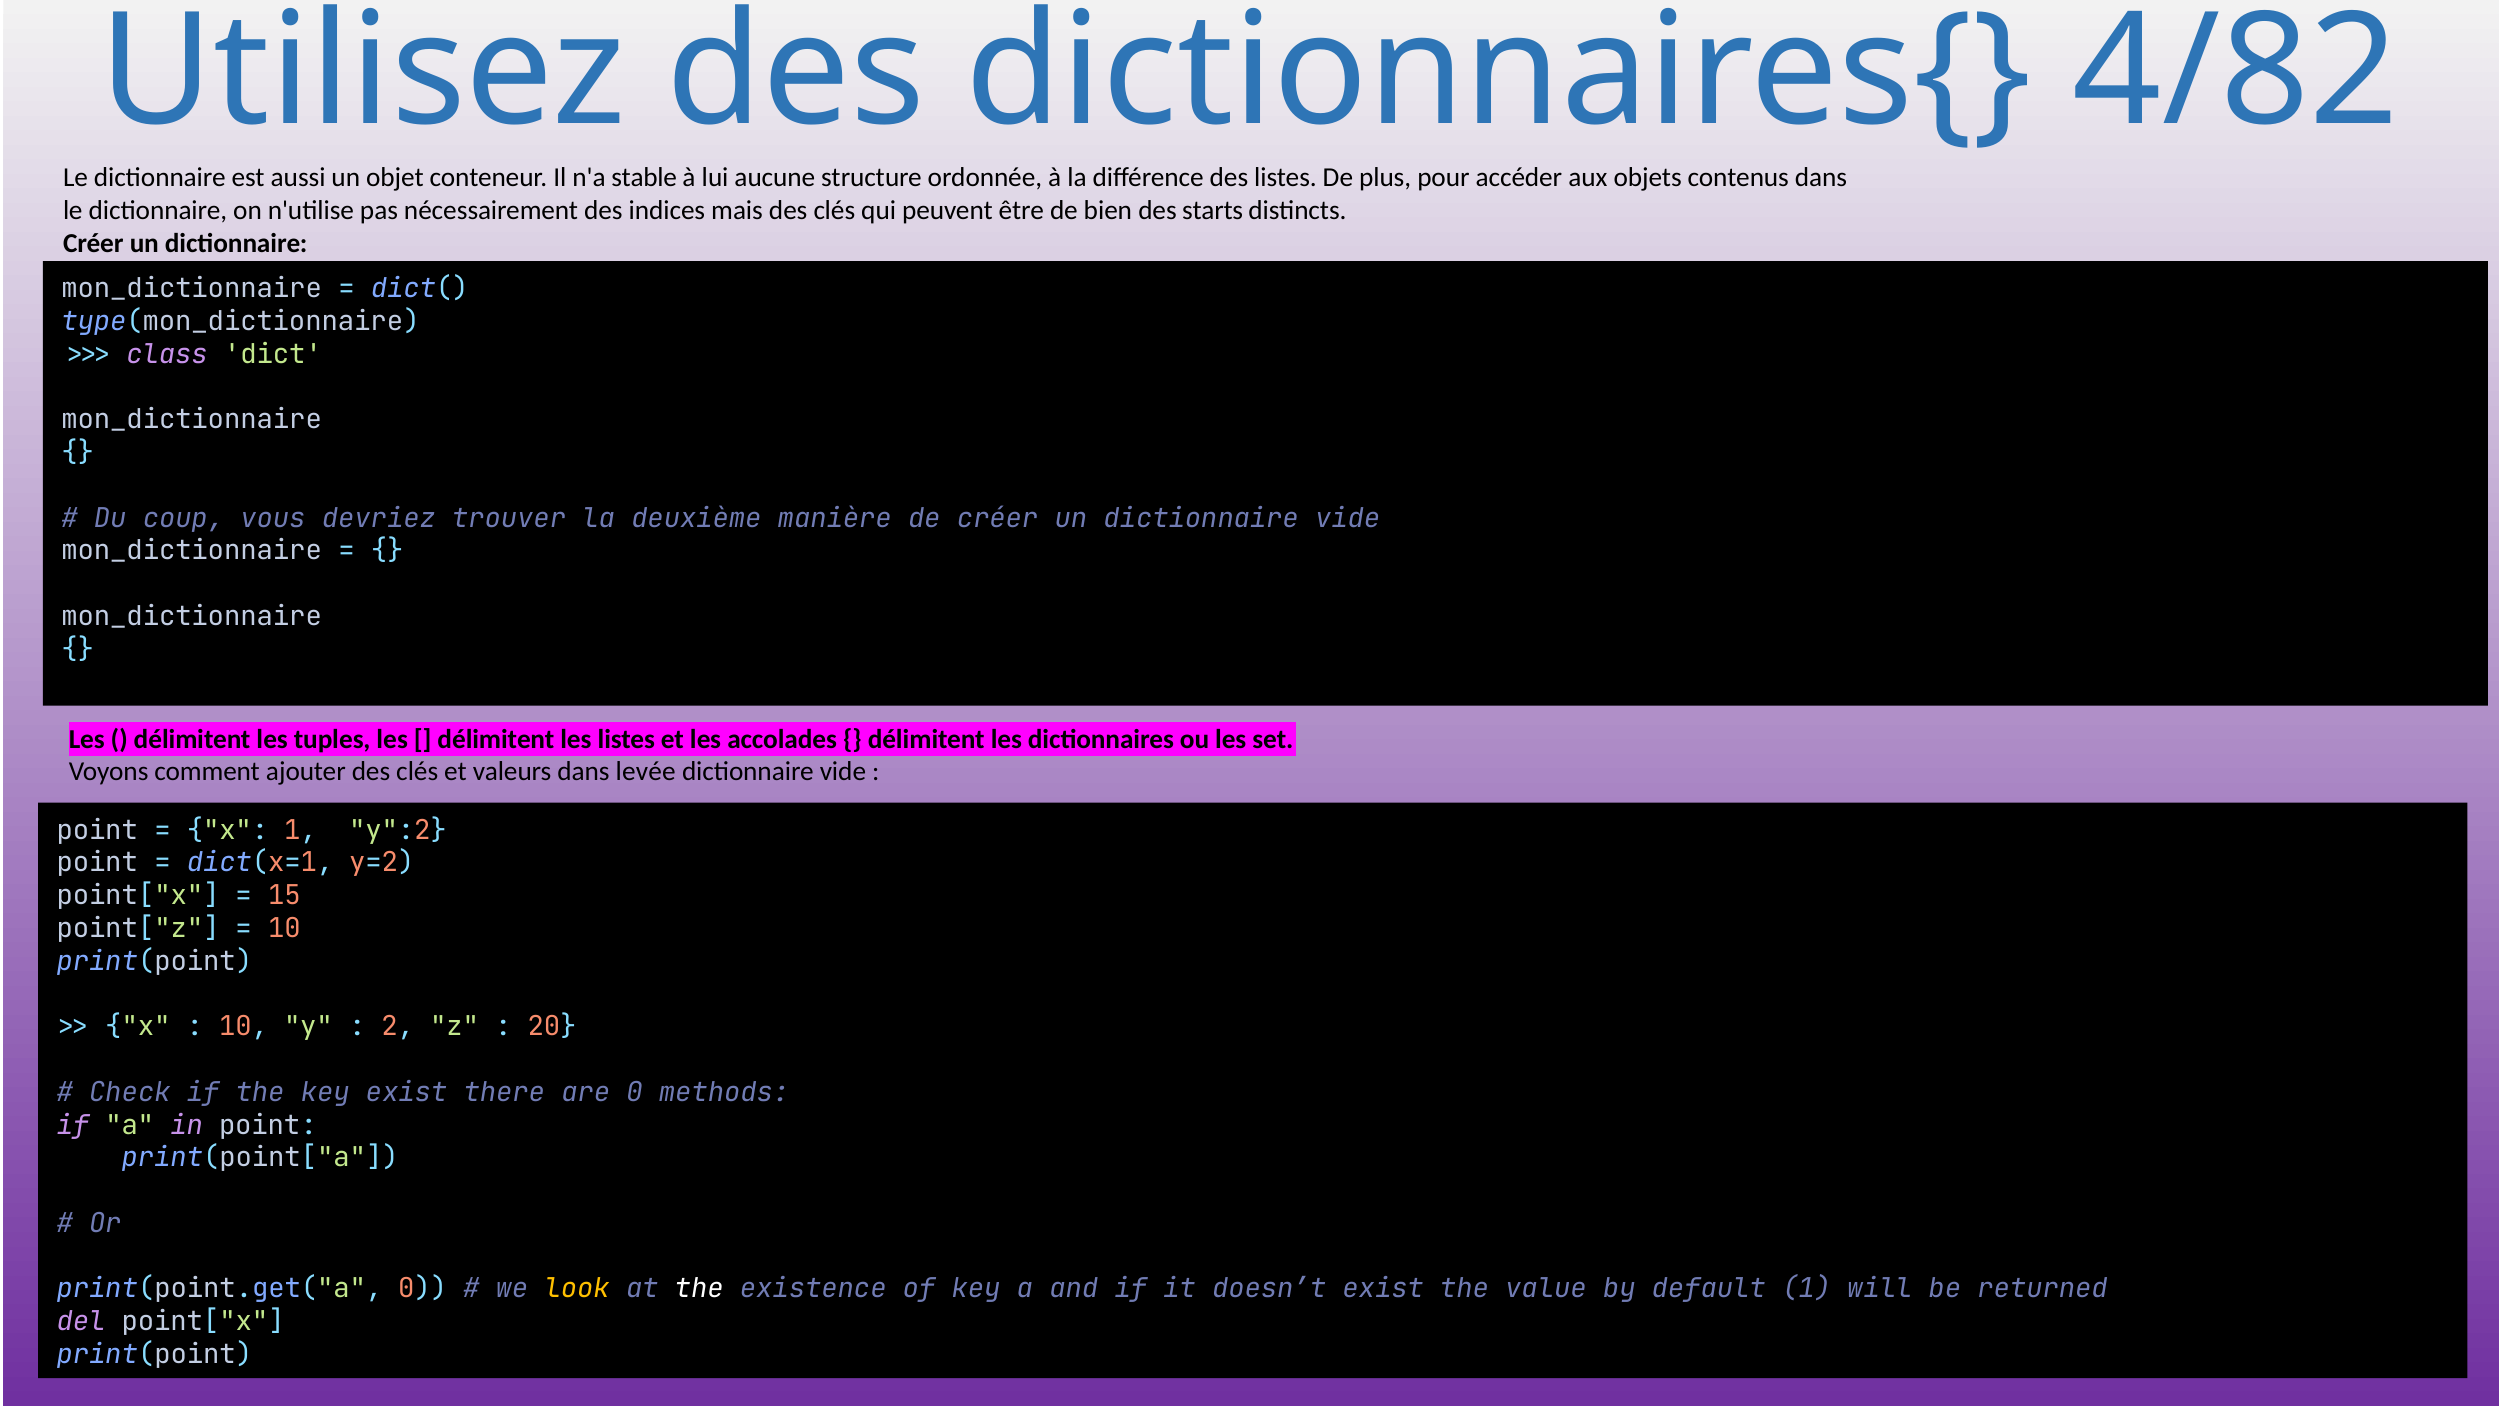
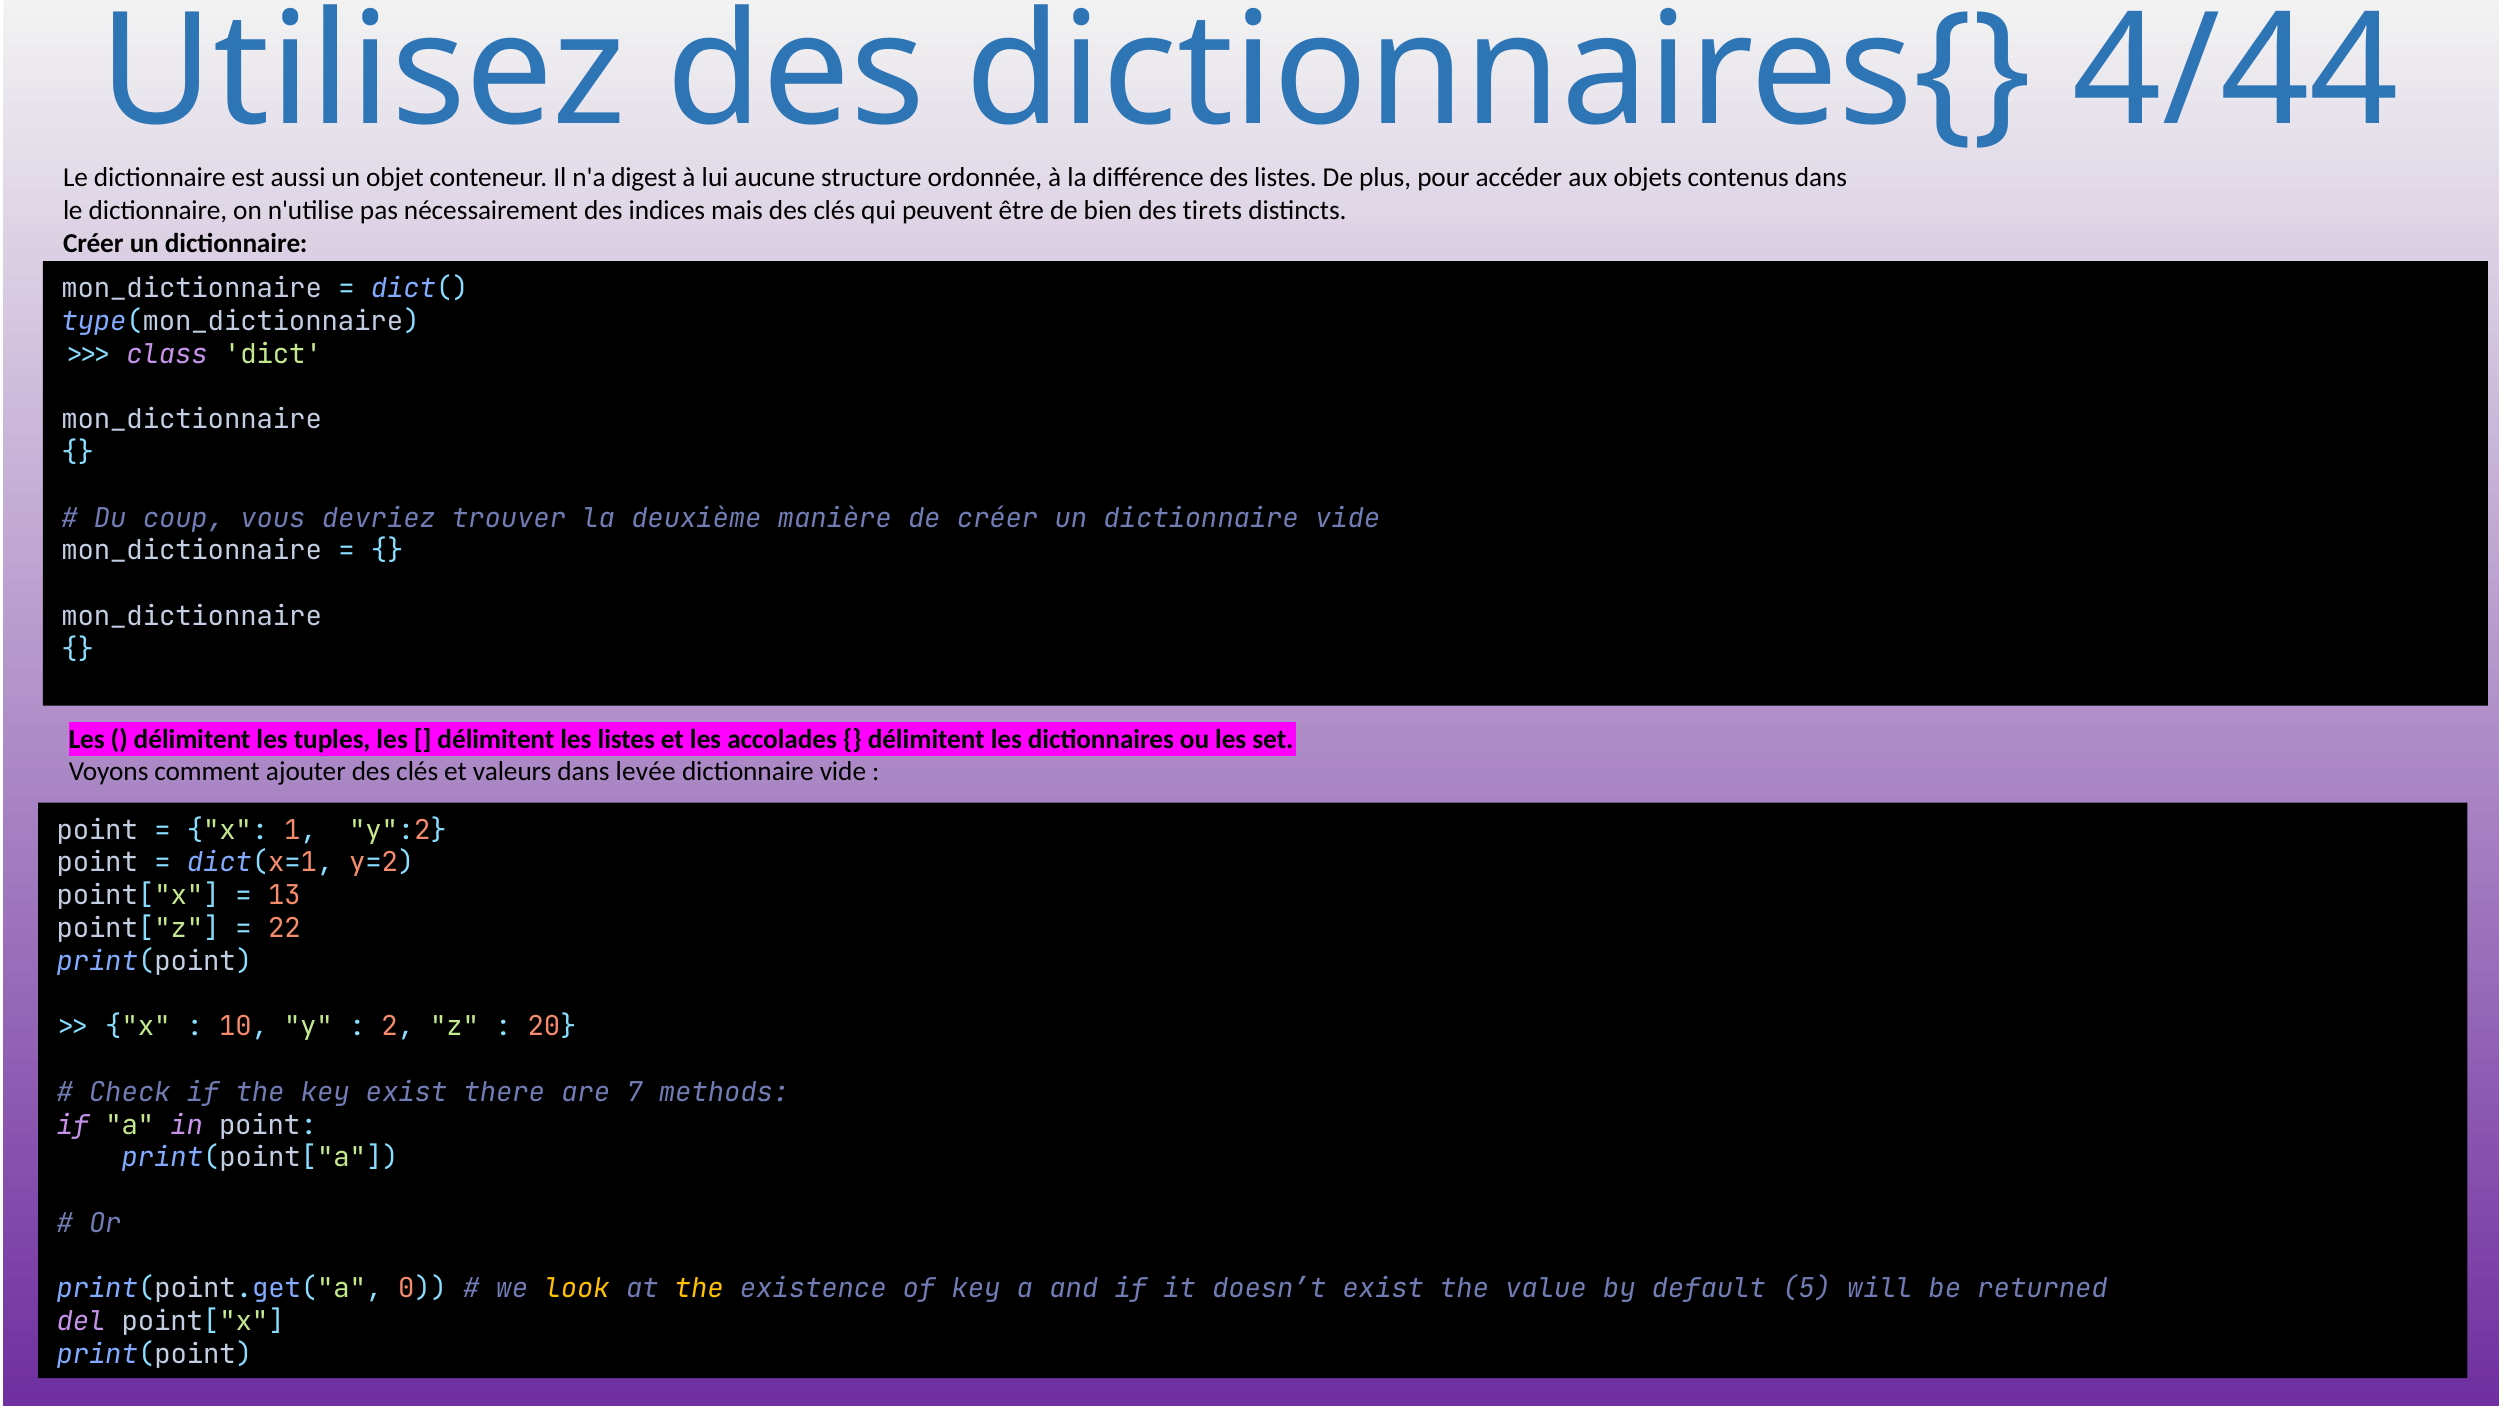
4/82: 4/82 -> 4/44 (2236, 72)
stable: stable -> digest (644, 178)
starts: starts -> tirets (1212, 211)
15: 15 -> 13 (284, 895)
10: 10 -> 22 (284, 928)
are 0: 0 -> 7 (635, 1092)
the colour: white -> yellow (699, 1289)
default 1: 1 -> 5 (1807, 1289)
